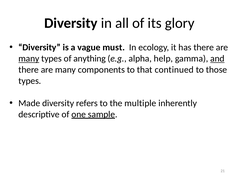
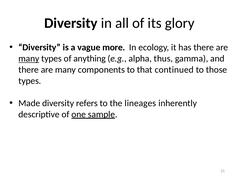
must: must -> more (114, 47)
help: help -> thus (163, 59)
and underline: present -> none (217, 59)
multiple: multiple -> lineages (140, 103)
